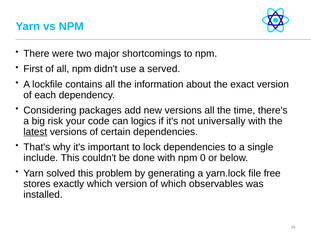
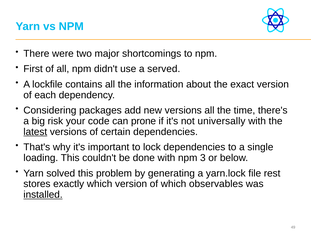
logics: logics -> prone (144, 121)
include: include -> loading (41, 158)
0: 0 -> 3 (203, 158)
free: free -> rest (272, 173)
installed underline: none -> present (43, 195)
